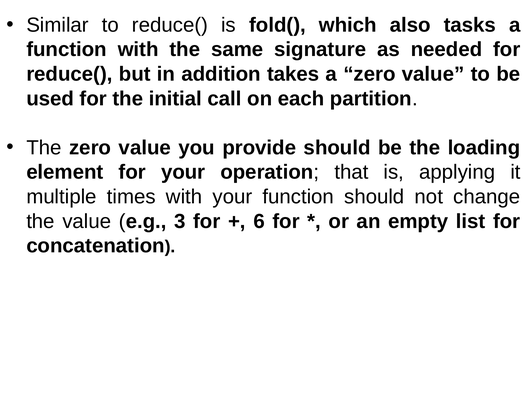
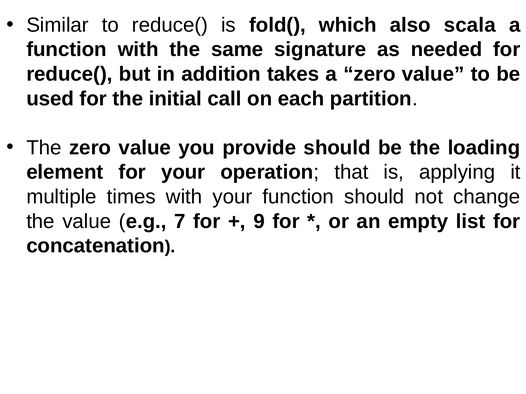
tasks: tasks -> scala (470, 25)
3: 3 -> 7 (180, 222)
6: 6 -> 9 (259, 222)
